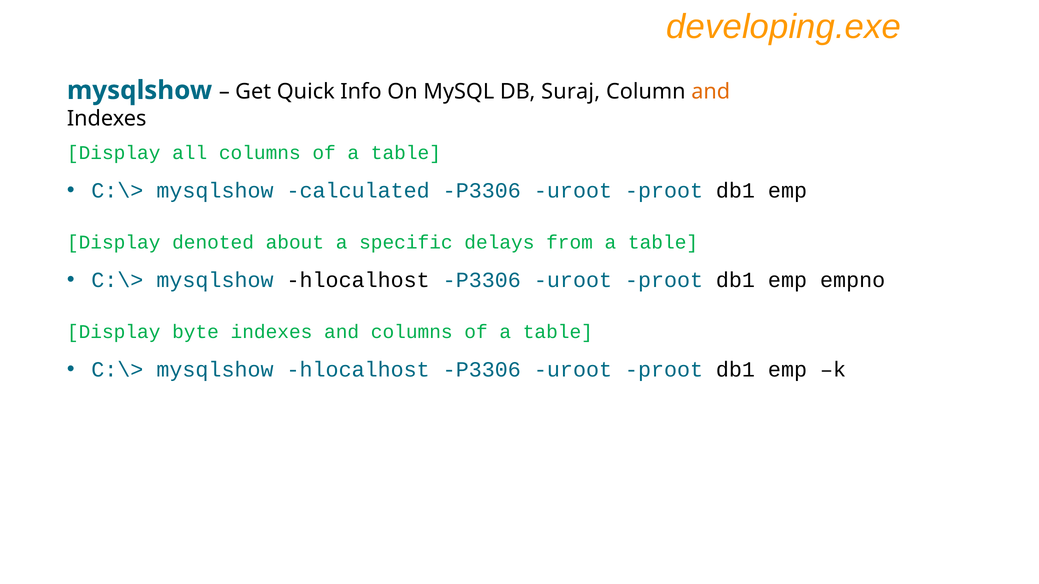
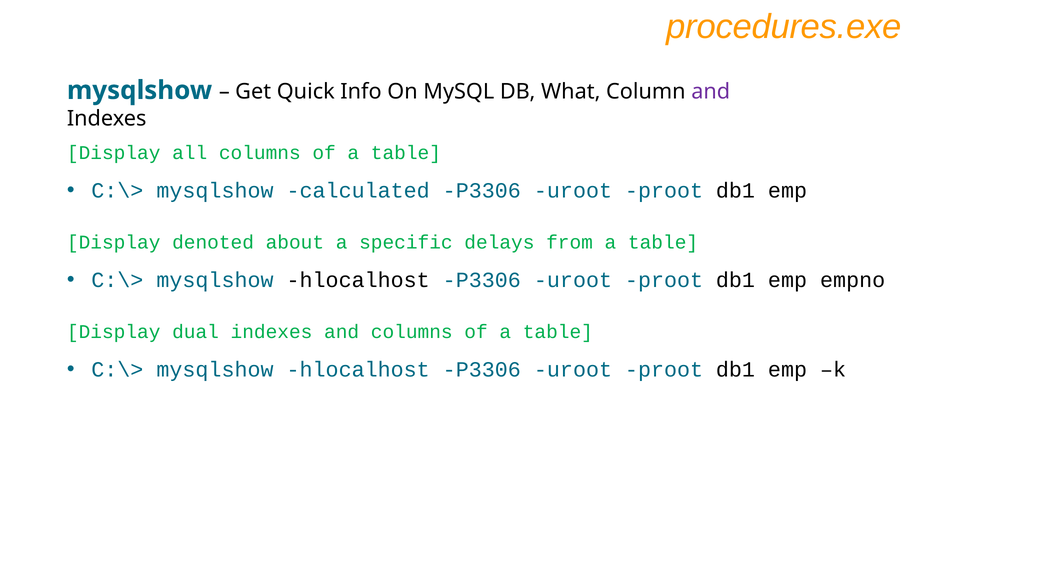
developing.exe: developing.exe -> procedures.exe (784, 27)
Suraj: Suraj -> What (571, 92)
and colour: orange -> purple (711, 92)
byte: byte -> dual (196, 332)
